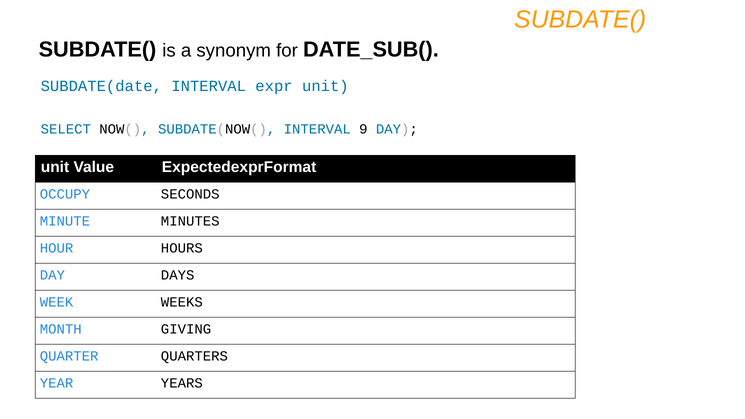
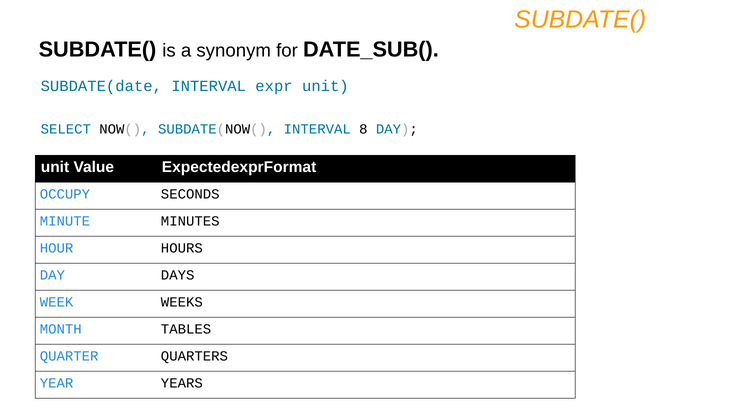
9: 9 -> 8 (363, 129)
GIVING: GIVING -> TABLES (186, 329)
